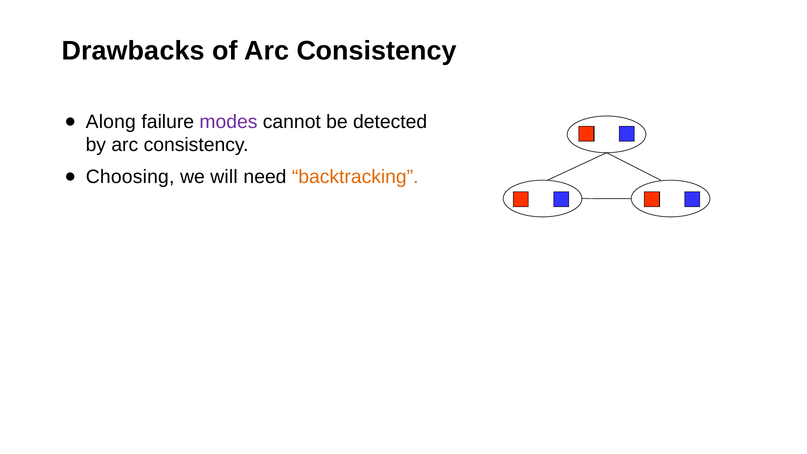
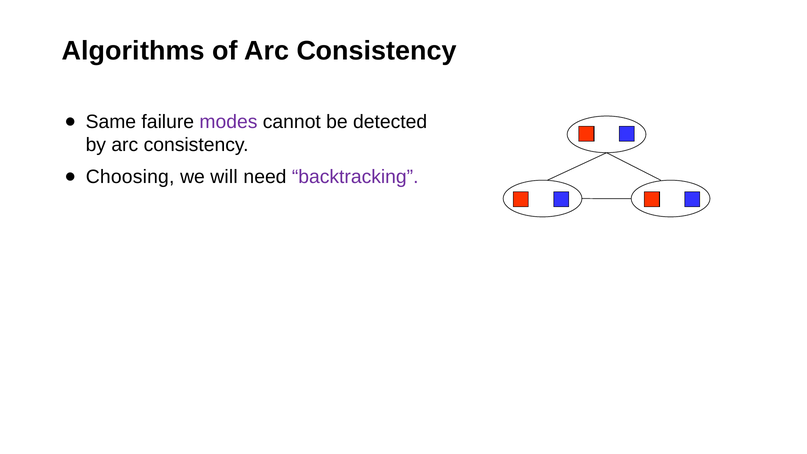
Drawbacks: Drawbacks -> Algorithms (133, 51)
Along: Along -> Same (111, 122)
backtracking colour: orange -> purple (355, 177)
